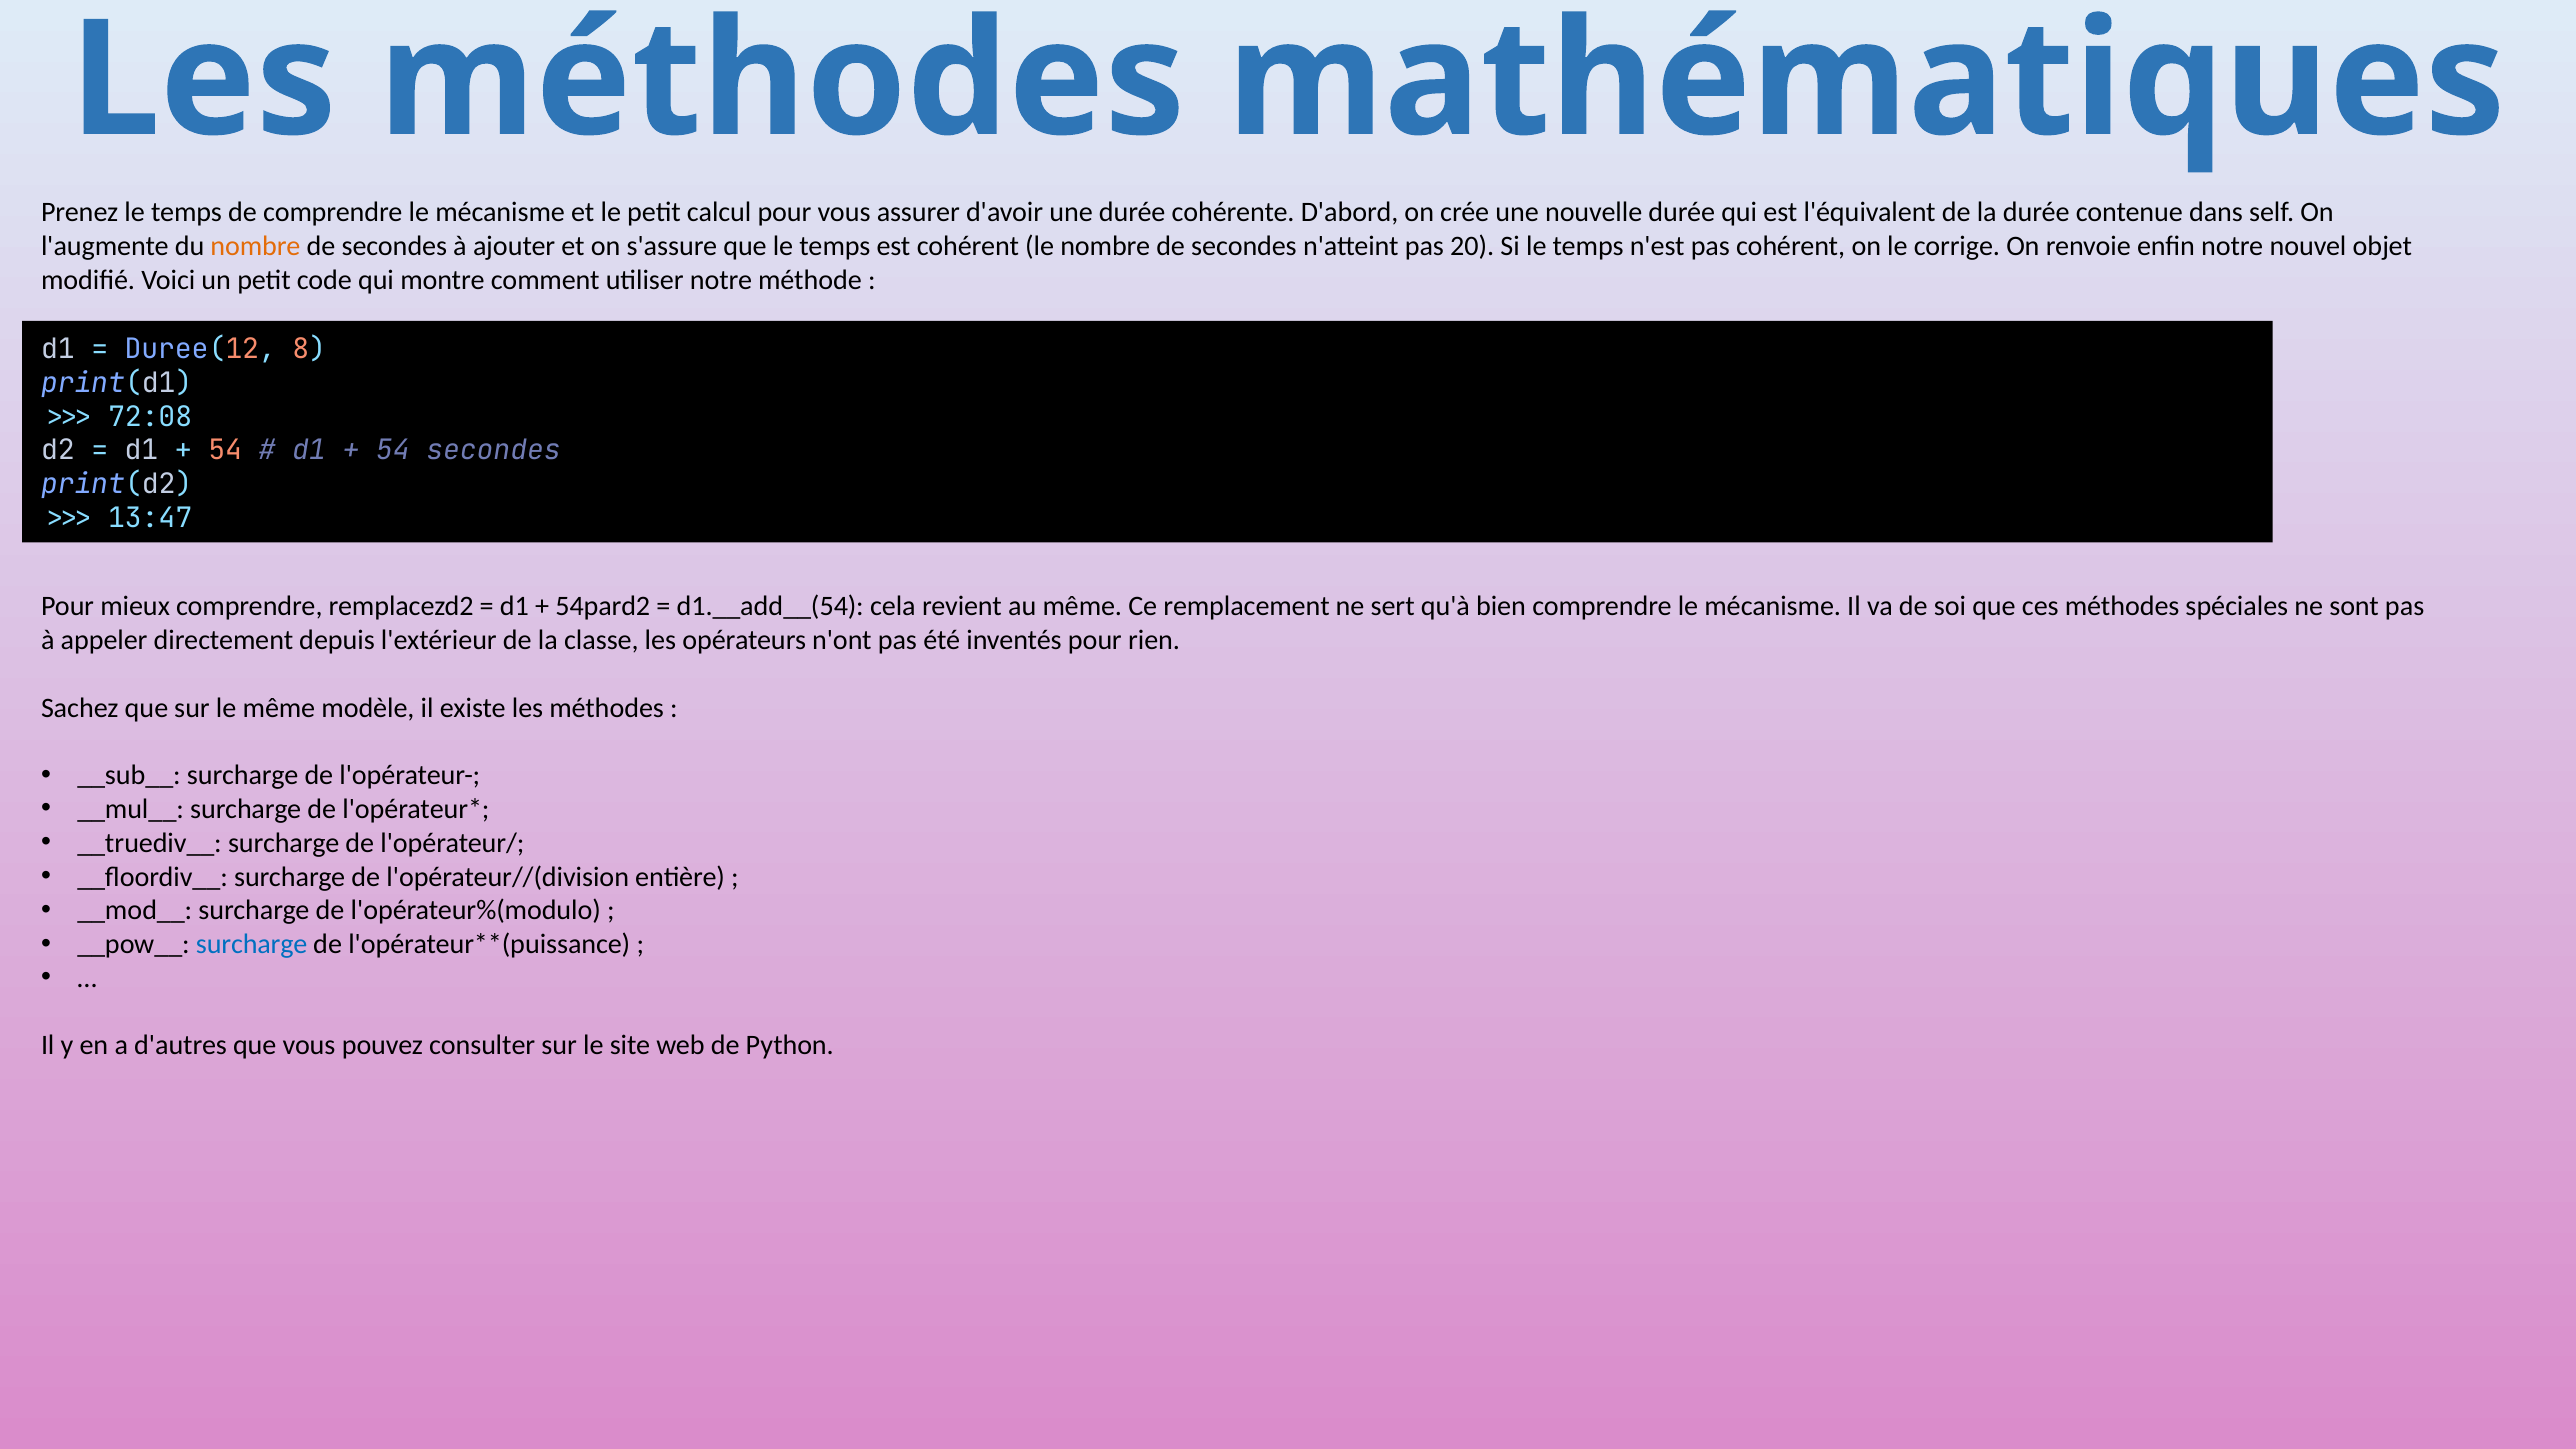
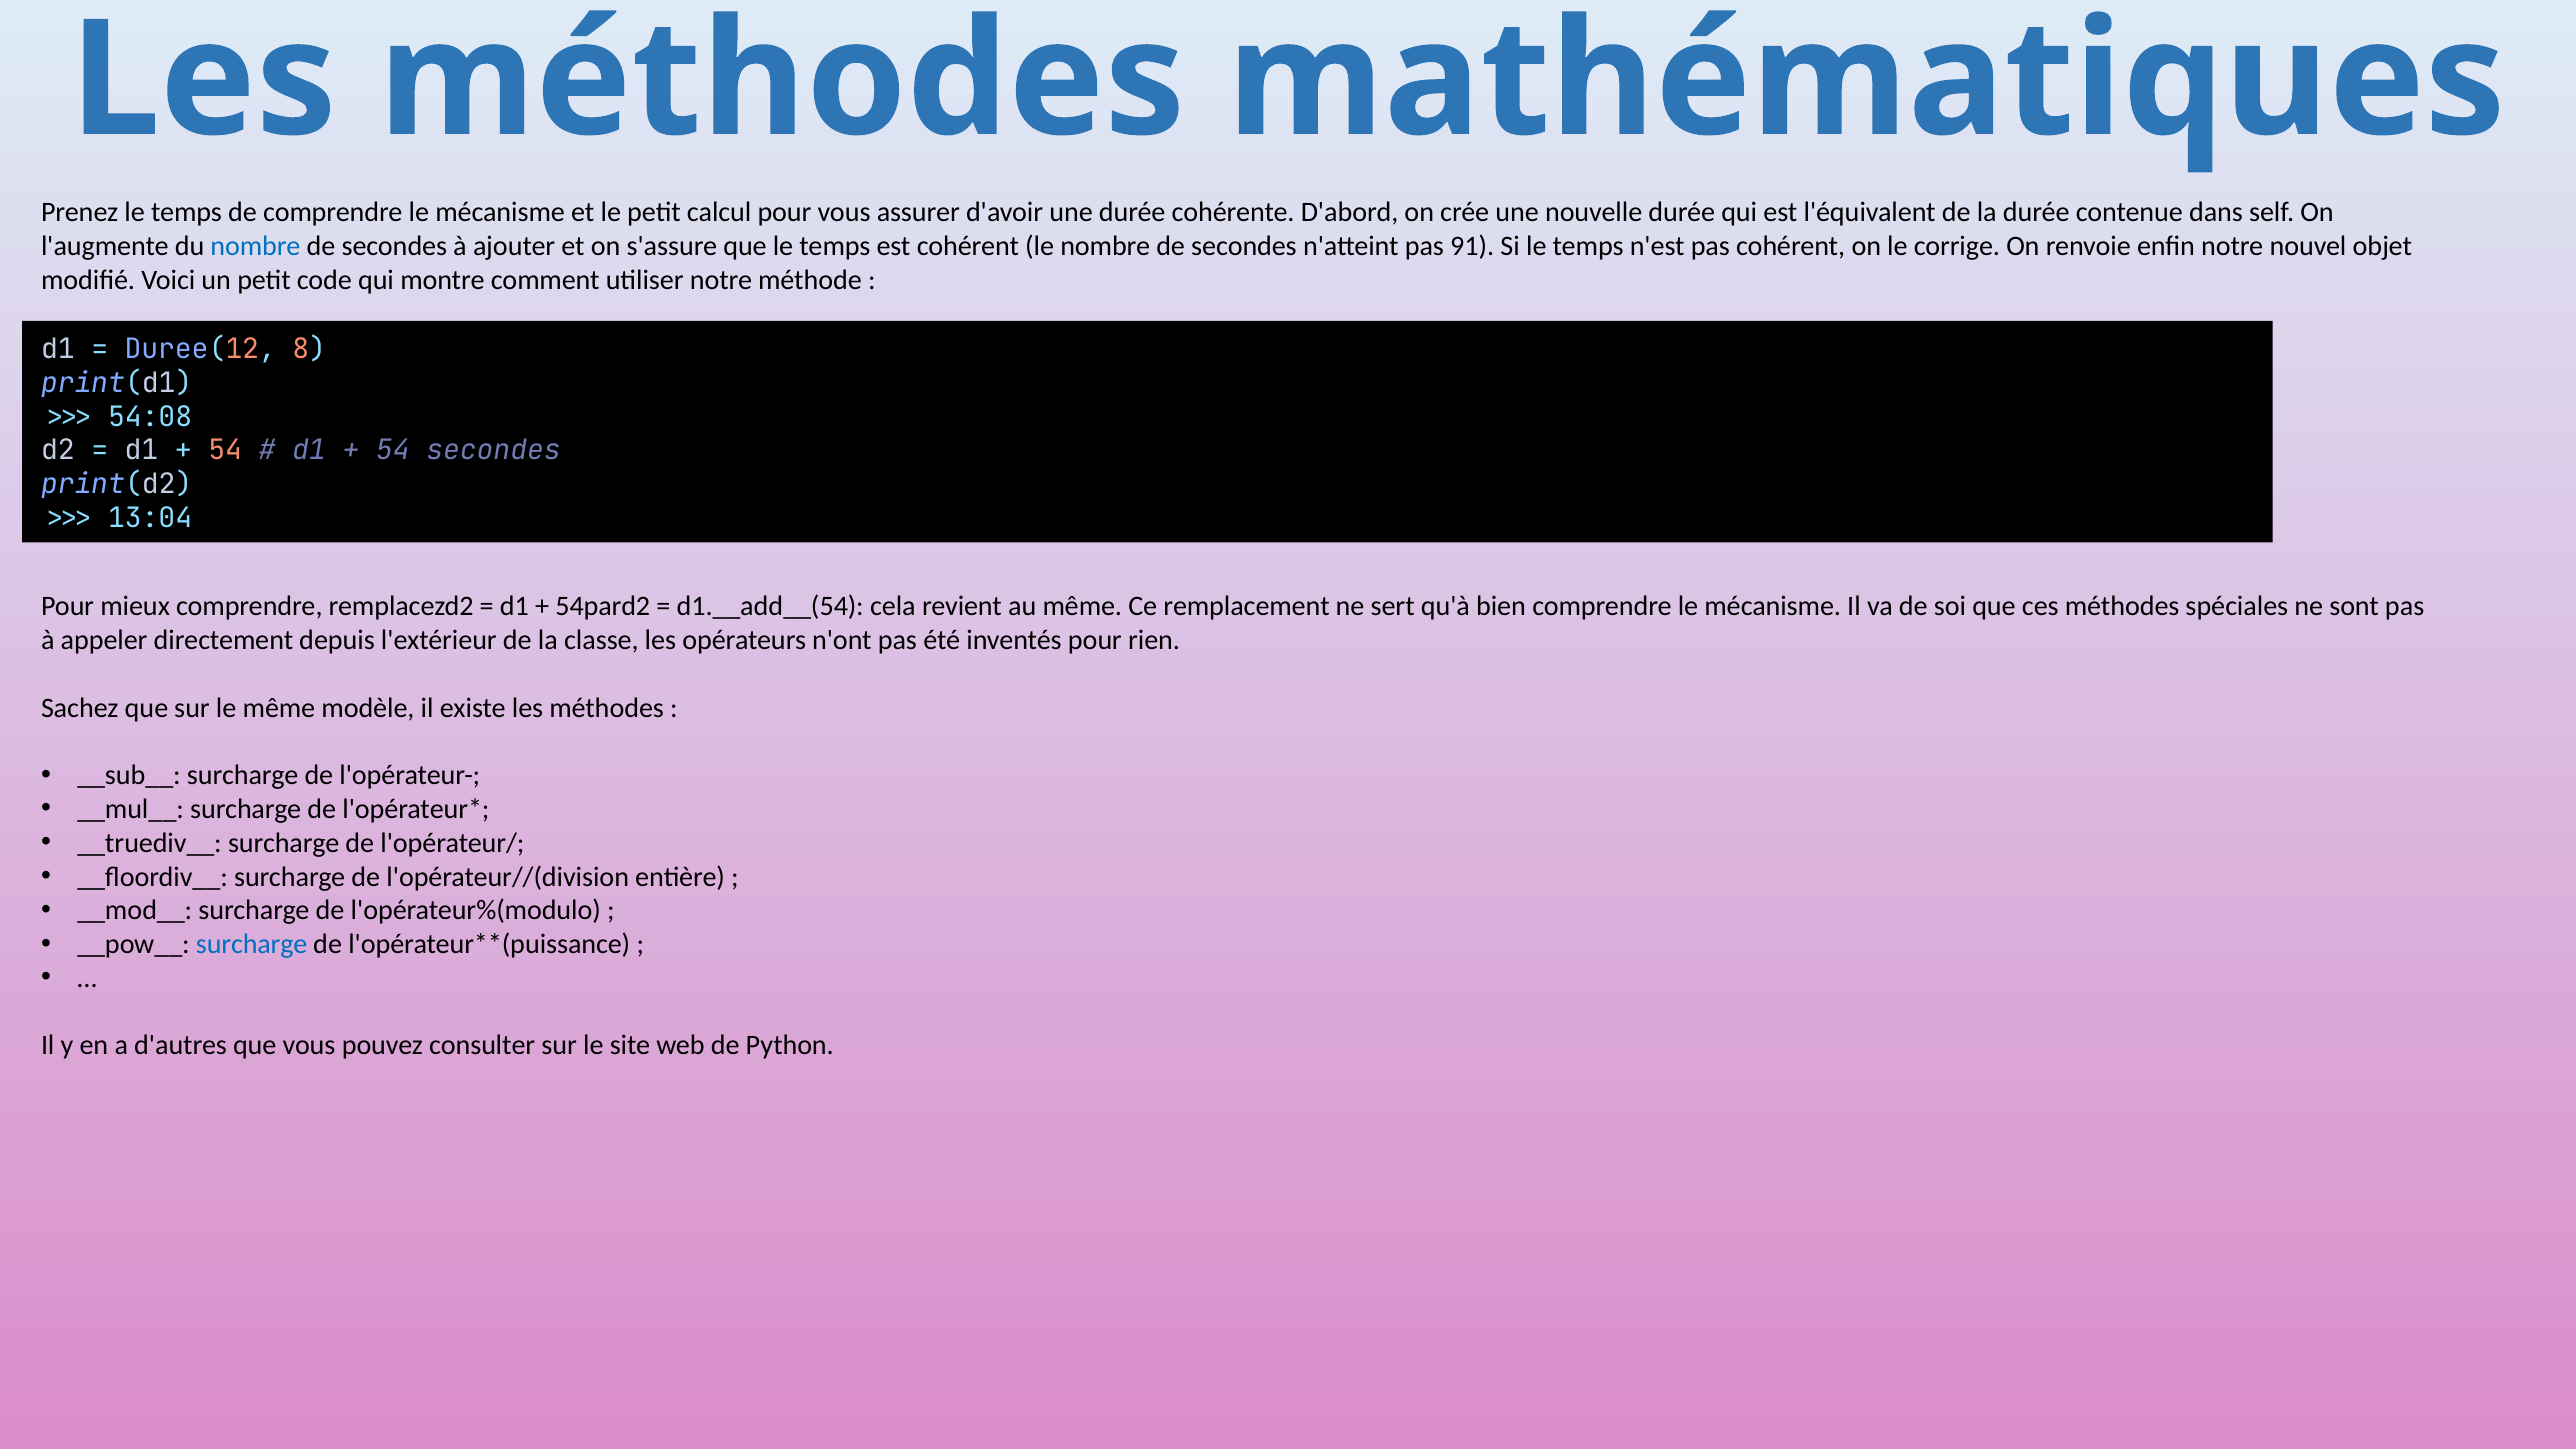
nombre colour: orange -> blue (255, 246)
20: 20 -> 91 (1472, 246)
72:08: 72:08 -> 54:08 (150, 417)
13:47: 13:47 -> 13:04 (150, 518)
